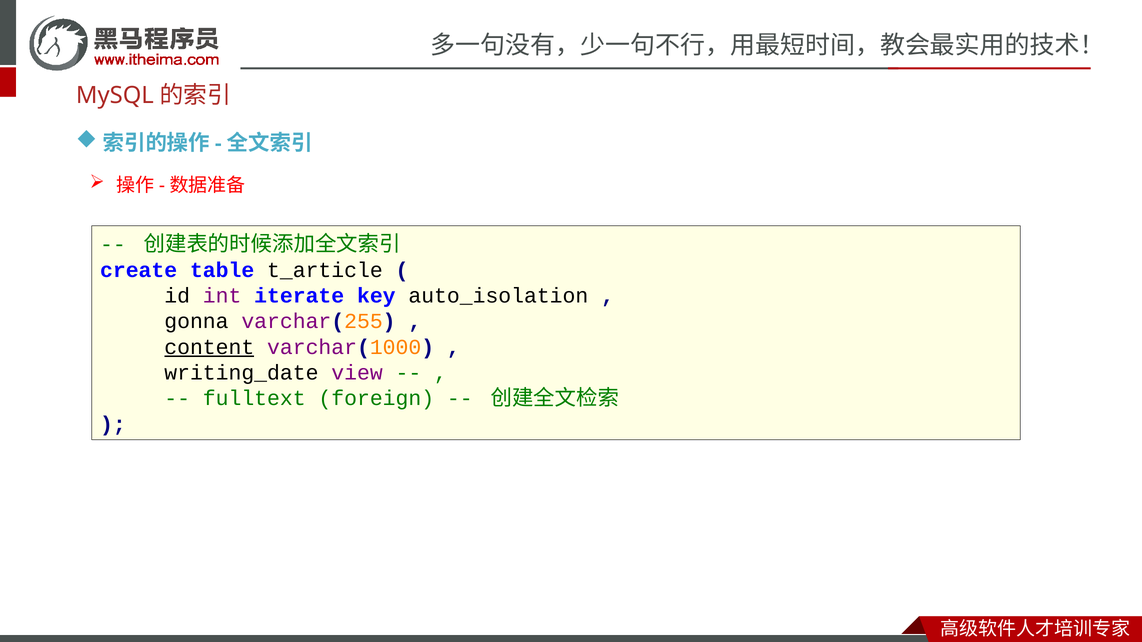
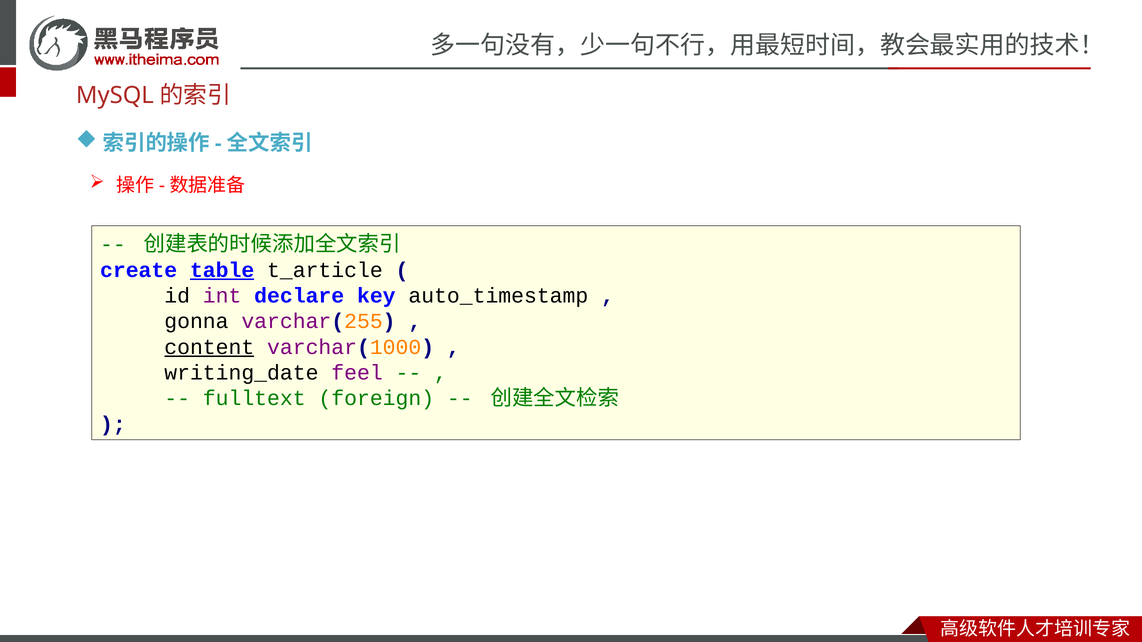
table underline: none -> present (222, 270)
iterate: iterate -> declare (299, 296)
auto_isolation: auto_isolation -> auto_timestamp (498, 296)
view: view -> feel (357, 373)
